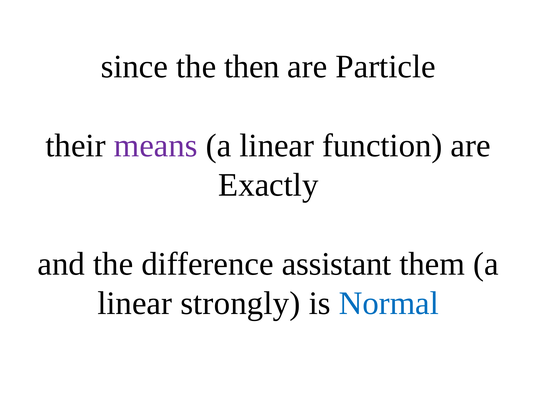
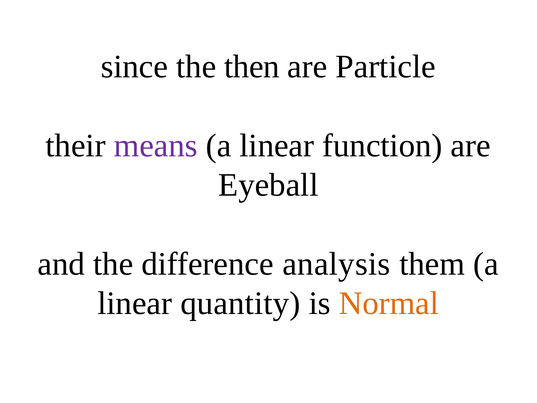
Exactly: Exactly -> Eyeball (268, 185)
assistant: assistant -> analysis (336, 264)
strongly: strongly -> quantity (240, 303)
Normal colour: blue -> orange (389, 303)
